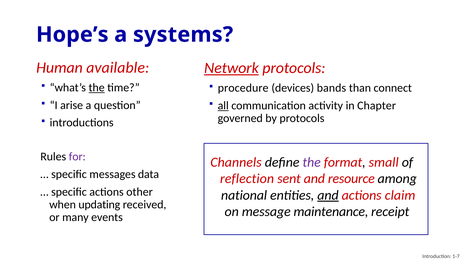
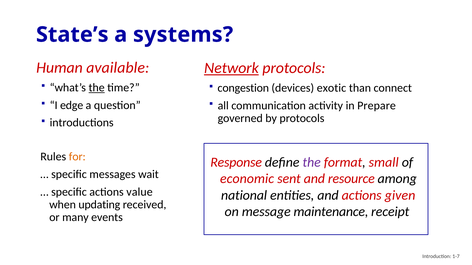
Hope’s: Hope’s -> State’s (72, 35)
procedure: procedure -> congestion (243, 88)
bands: bands -> exotic (331, 88)
arise: arise -> edge (72, 105)
all underline: present -> none (223, 106)
Chapter: Chapter -> Prepare (377, 106)
for colour: purple -> orange (77, 157)
Channels: Channels -> Response (236, 163)
data: data -> wait (148, 175)
reflection: reflection -> economic (247, 179)
other: other -> value (140, 192)
and underline: present -> none (328, 196)
claim: claim -> given (400, 196)
